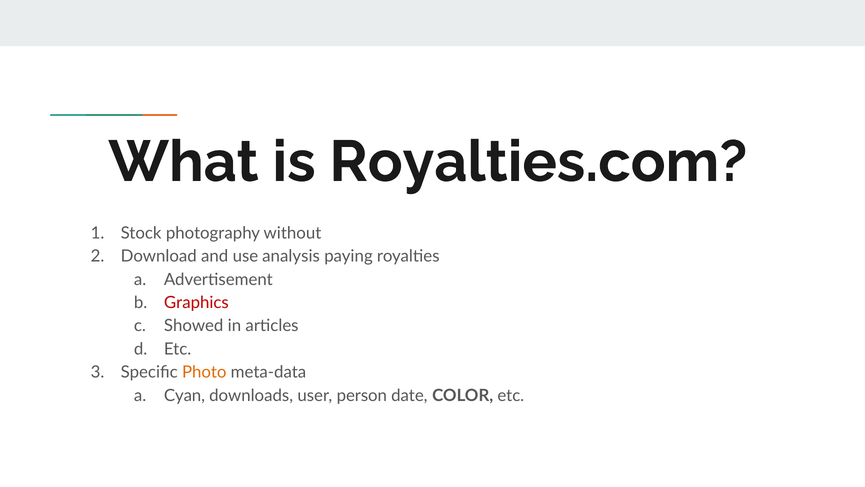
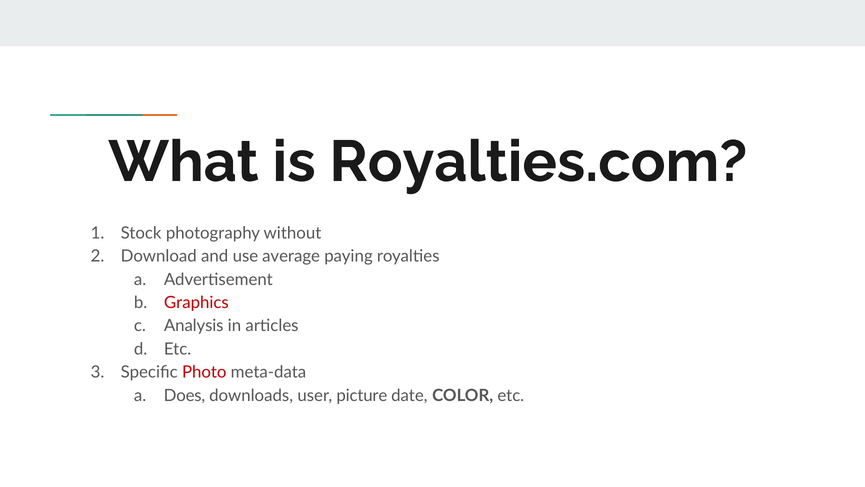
analysis: analysis -> average (291, 256)
Showed: Showed -> Analysis (194, 326)
Photo colour: orange -> red (204, 372)
Cyan: Cyan -> Does (184, 395)
person: person -> picture (362, 395)
